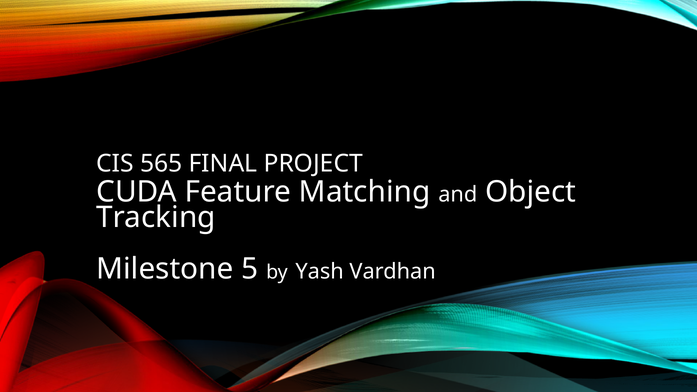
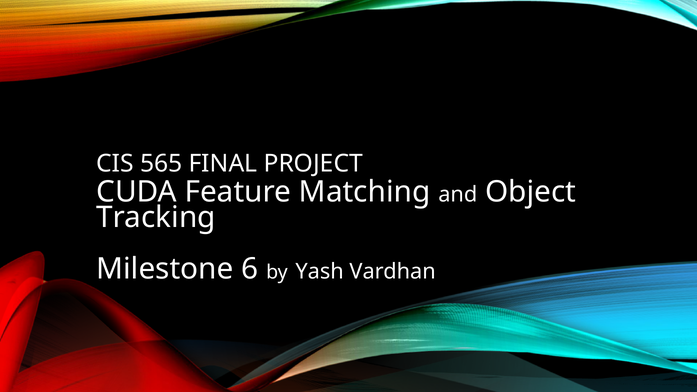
5: 5 -> 6 (250, 269)
